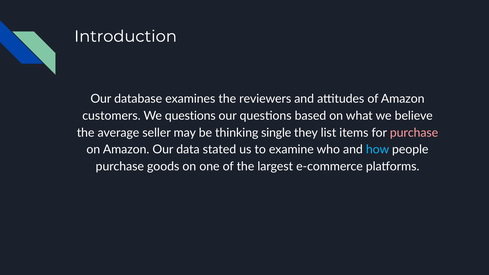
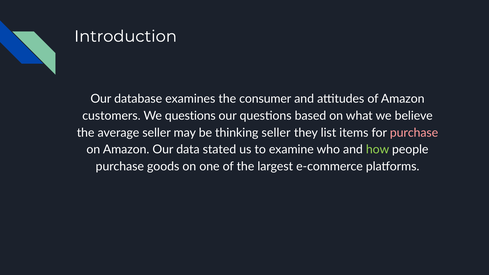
reviewers: reviewers -> consumer (265, 99)
thinking single: single -> seller (276, 133)
how colour: light blue -> light green (378, 150)
